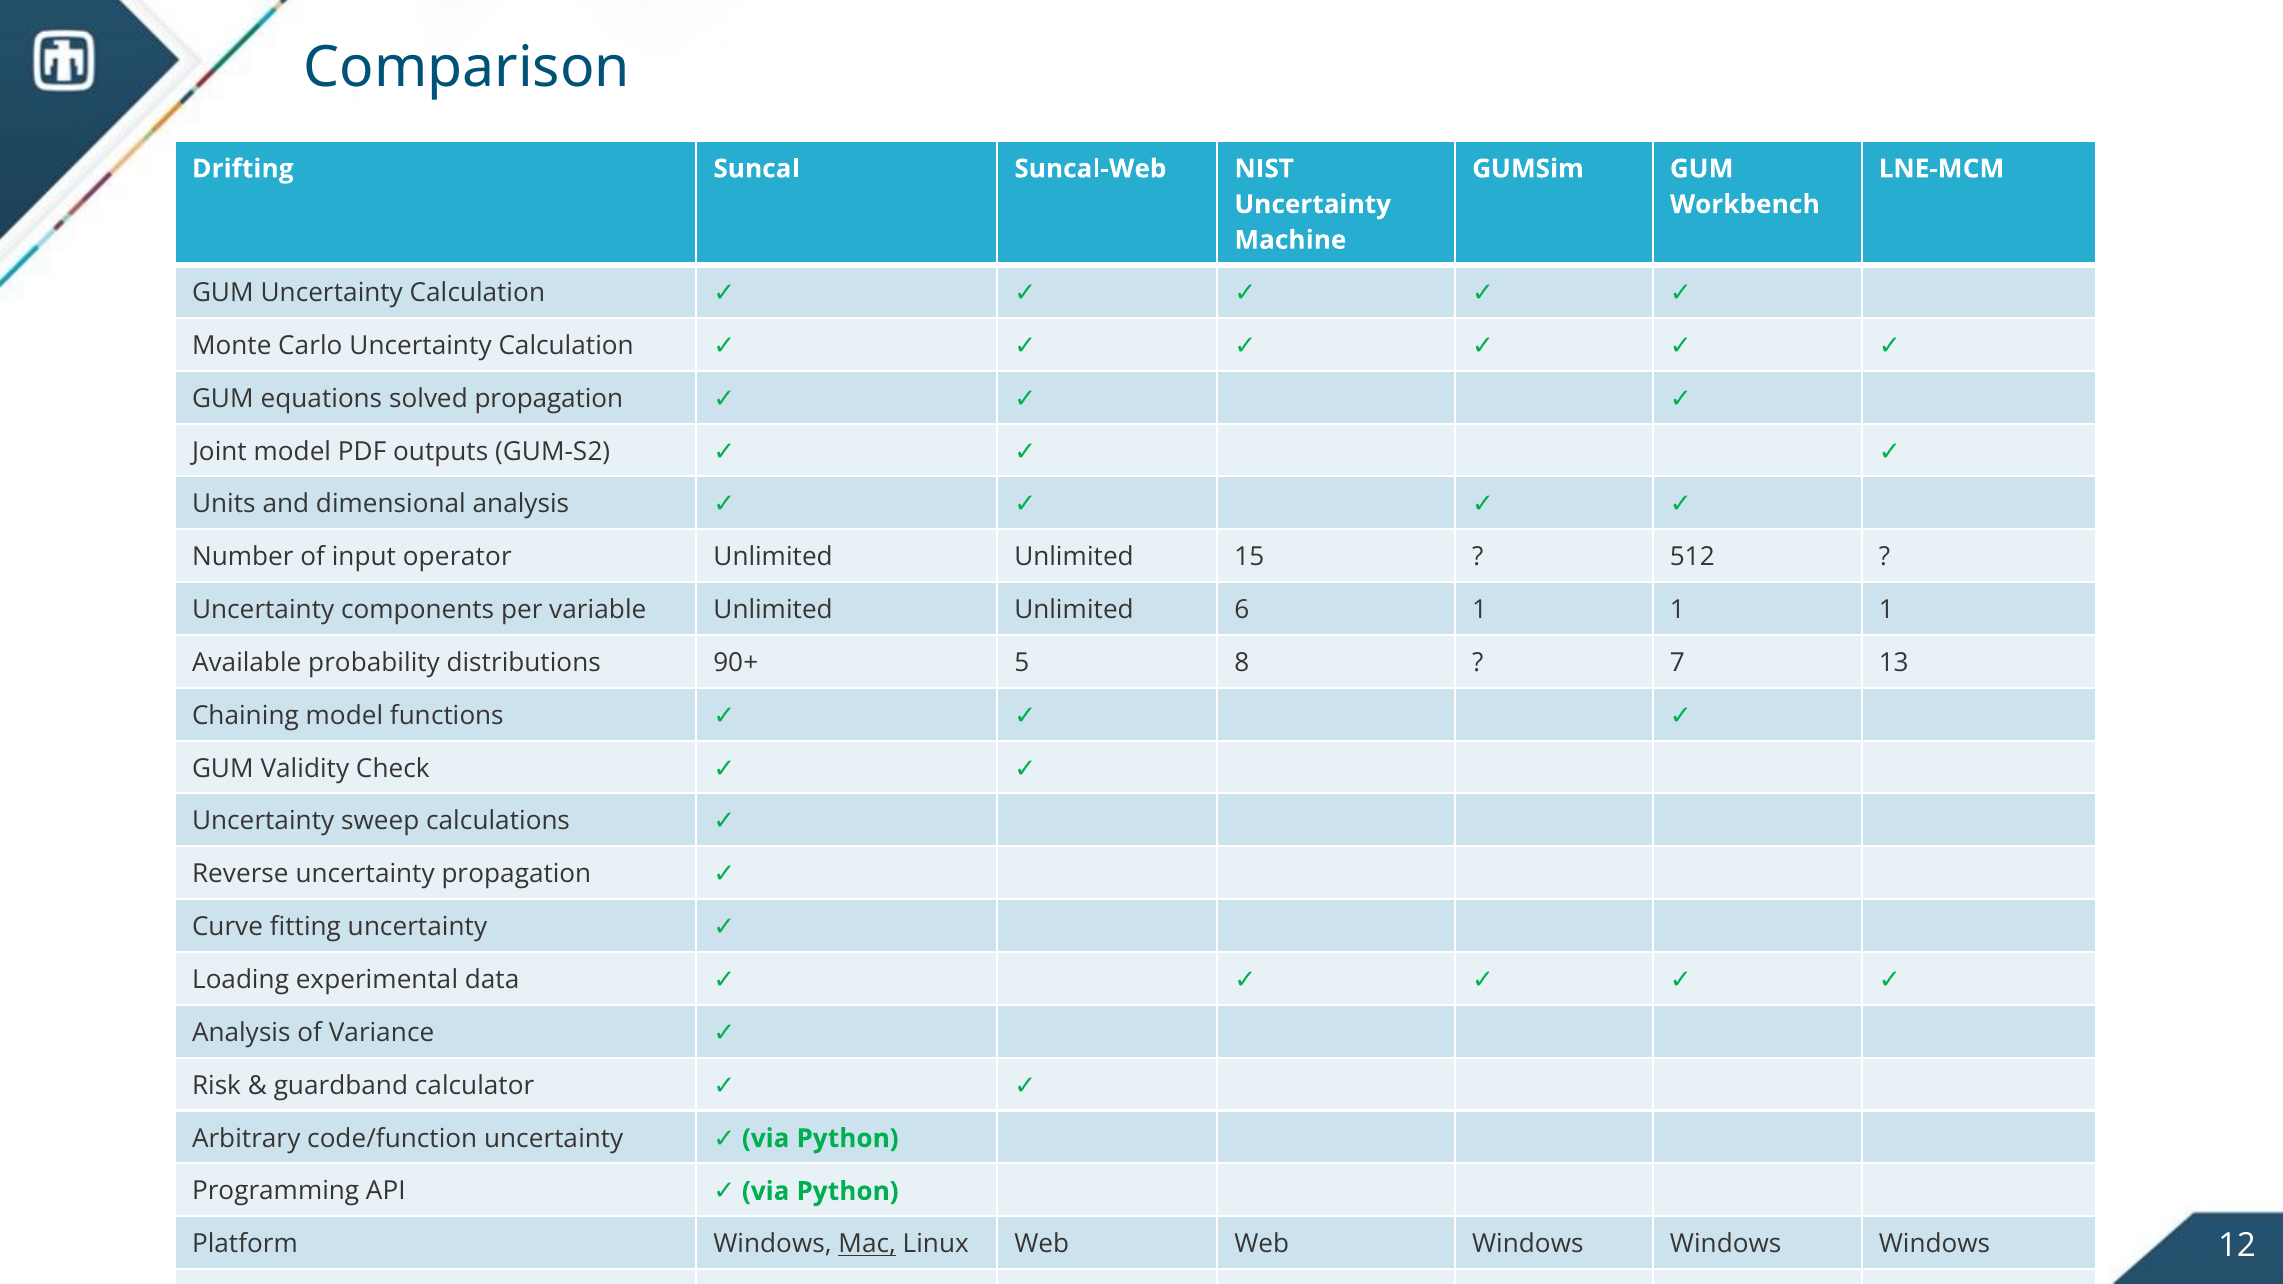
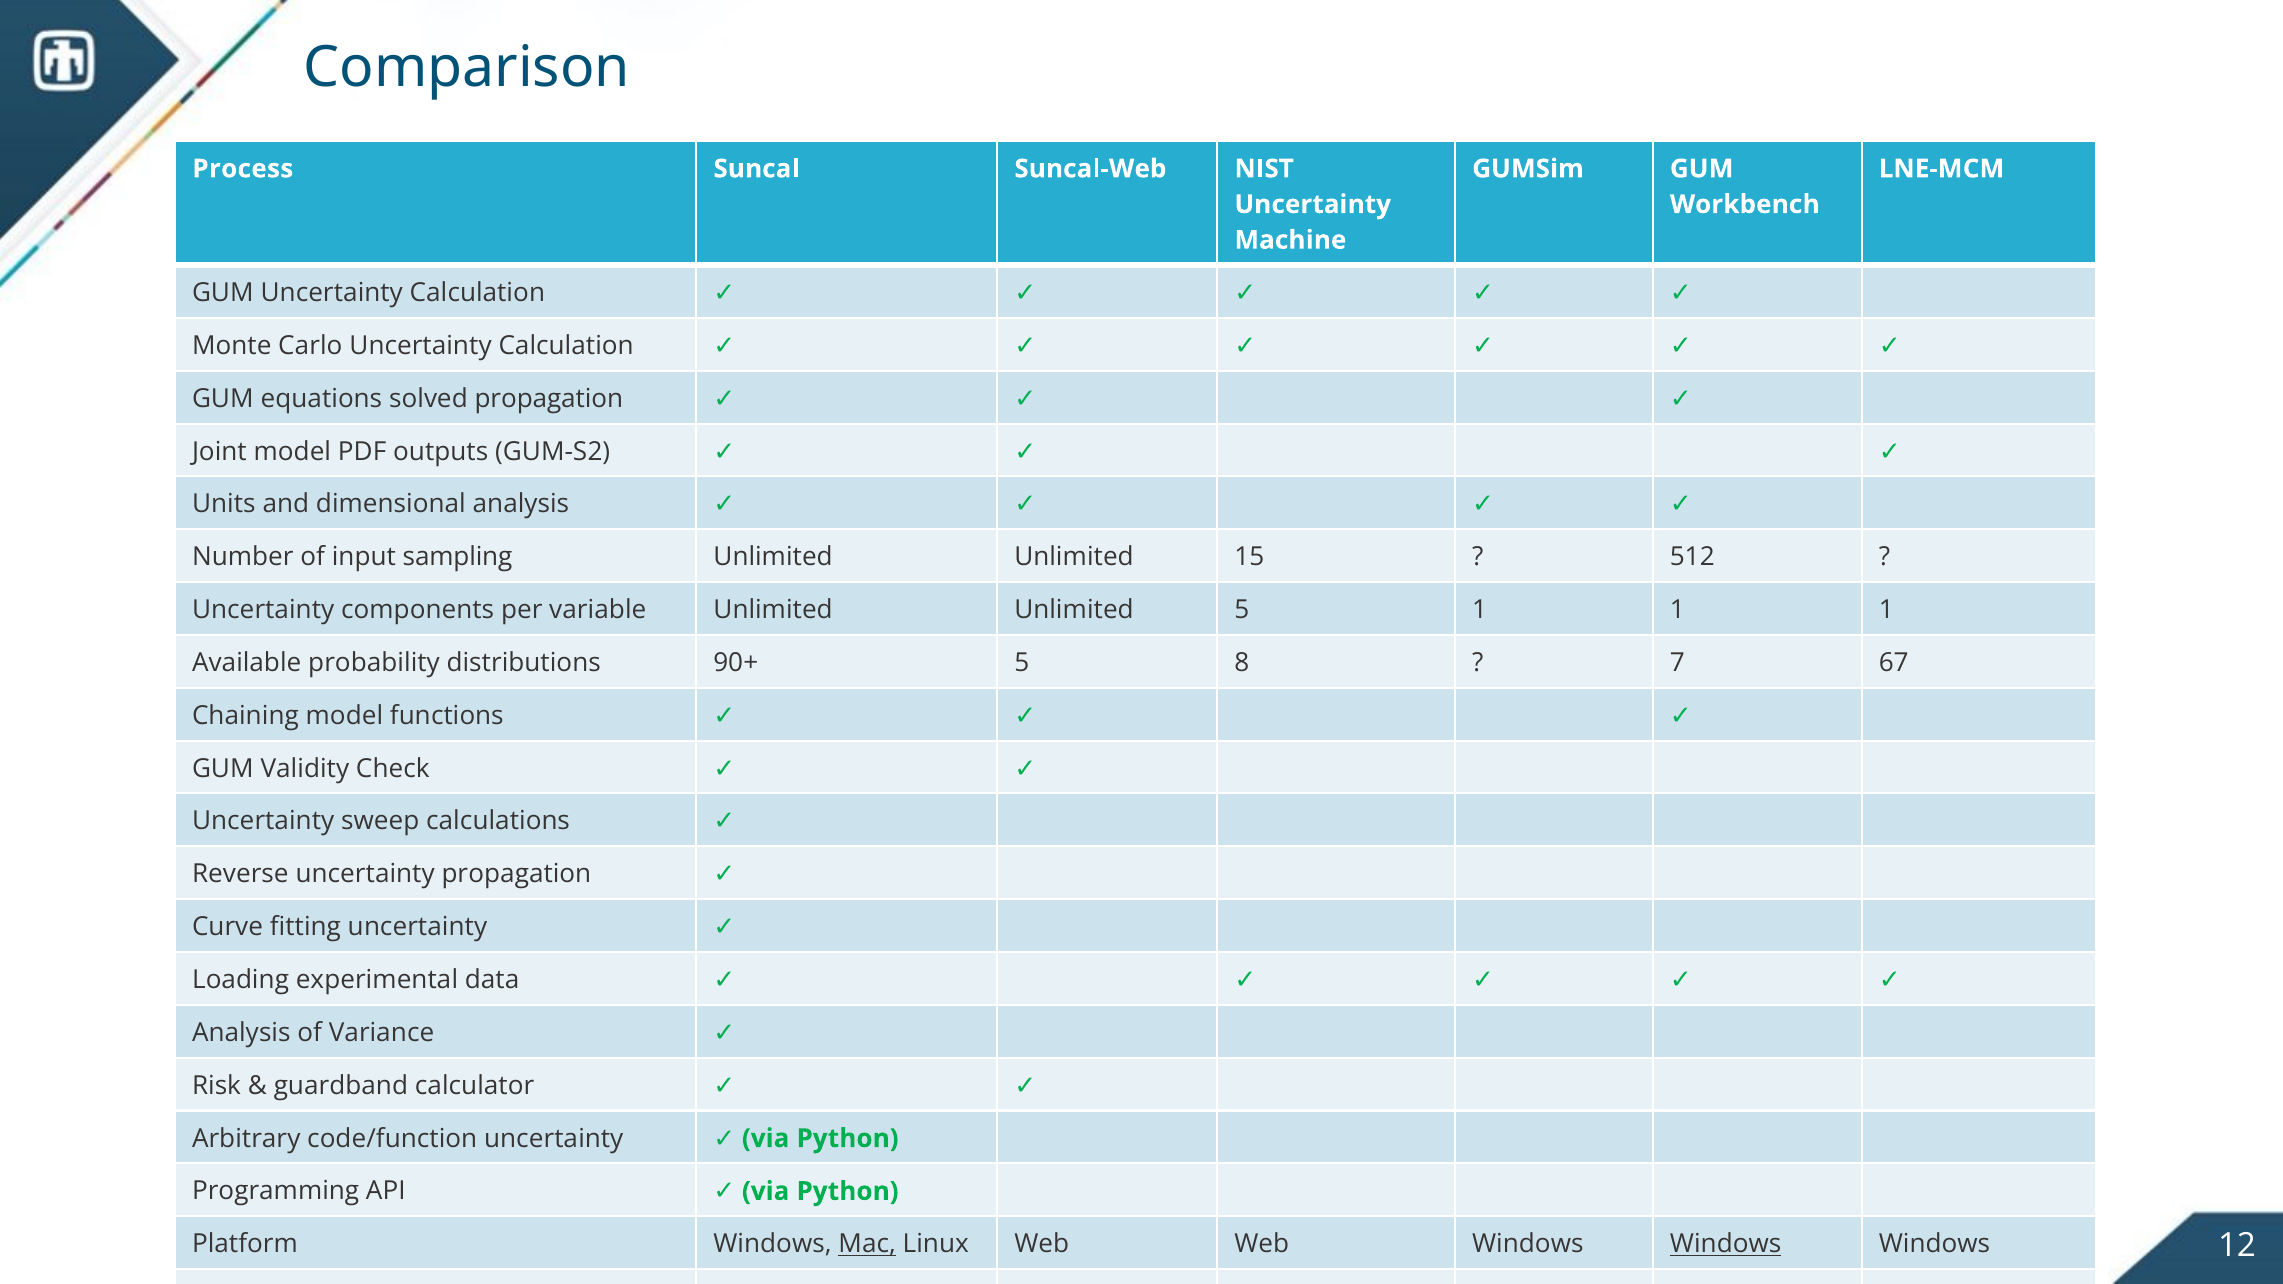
Drifting: Drifting -> Process (243, 169)
operator: operator -> sampling (457, 557)
Unlimited 6: 6 -> 5 (1242, 610)
13: 13 -> 67 (1894, 663)
Windows underline: none -> present (1726, 1244)
